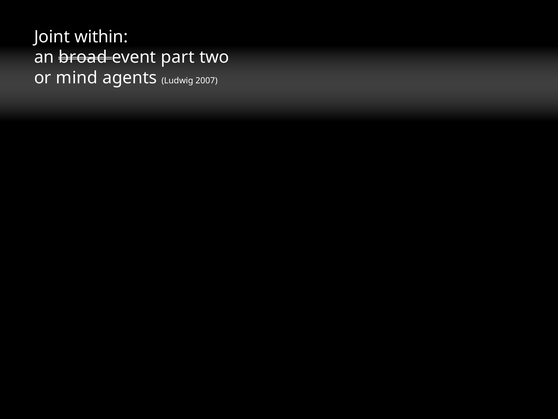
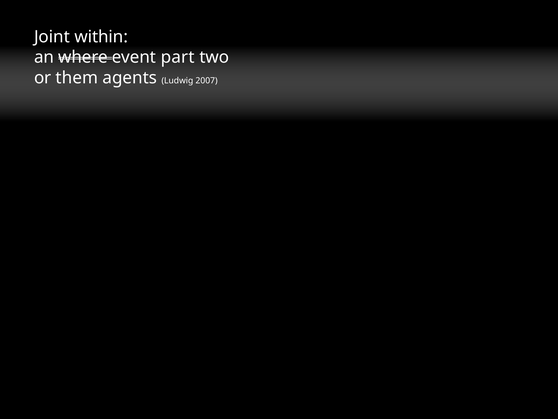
broad: broad -> where (83, 57)
mind: mind -> them (77, 78)
